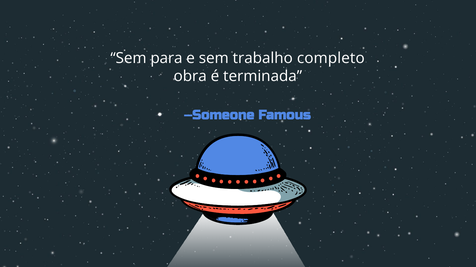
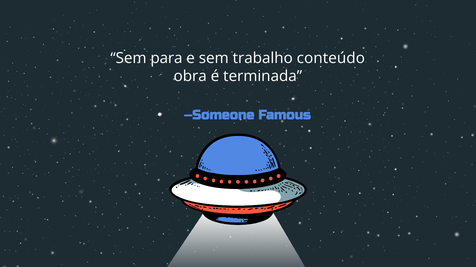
completo: completo -> conteúdo (331, 58)
